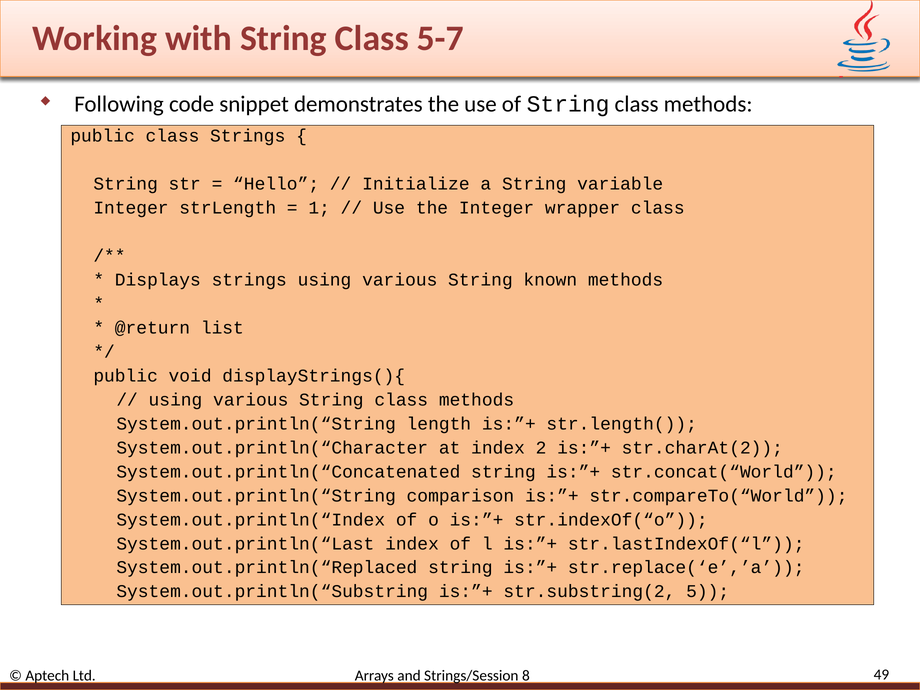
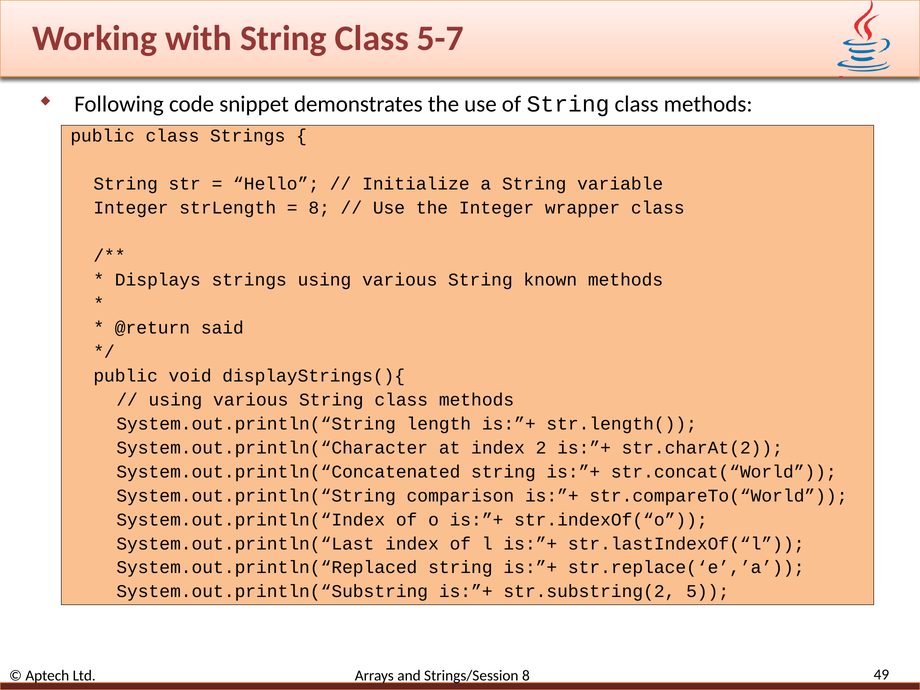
1: 1 -> 8 (319, 208)
list: list -> said (222, 328)
